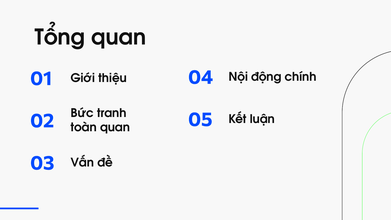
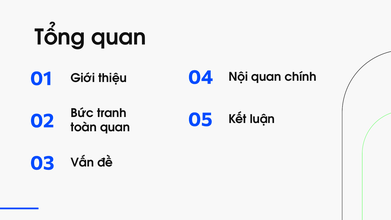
Nội động: động -> quan (266, 77)
